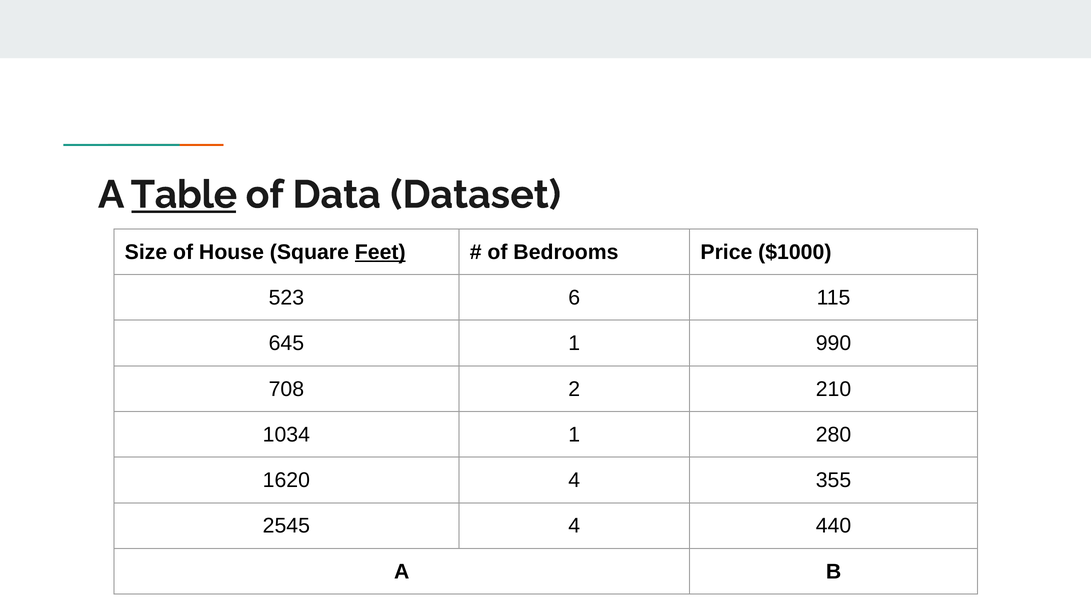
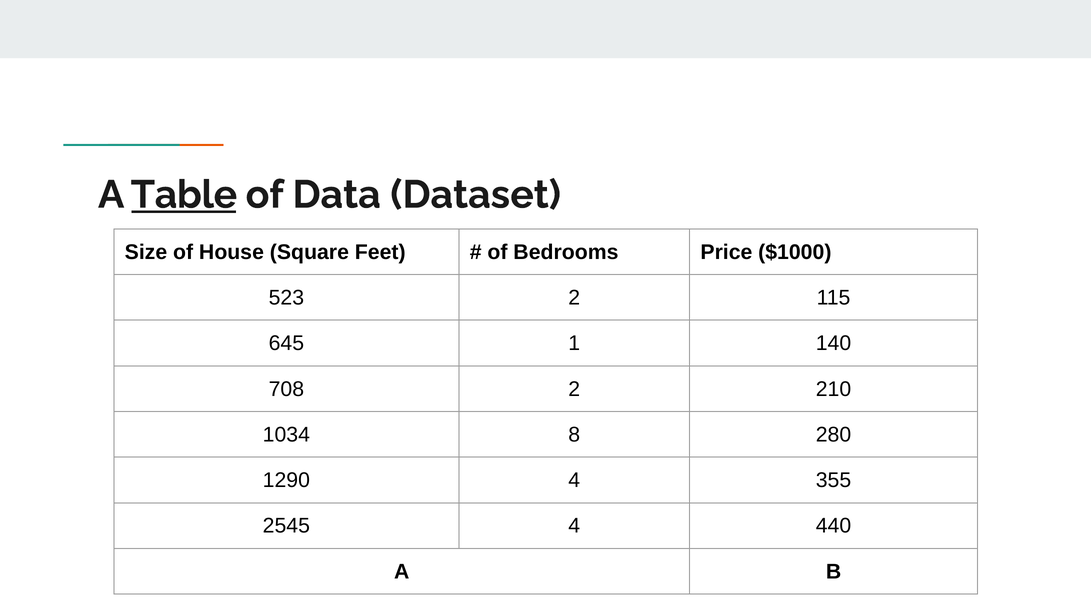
Feet underline: present -> none (380, 252)
523 6: 6 -> 2 (574, 298)
990: 990 -> 140 (833, 343)
1034 1: 1 -> 8 (574, 434)
1620: 1620 -> 1290 (286, 480)
